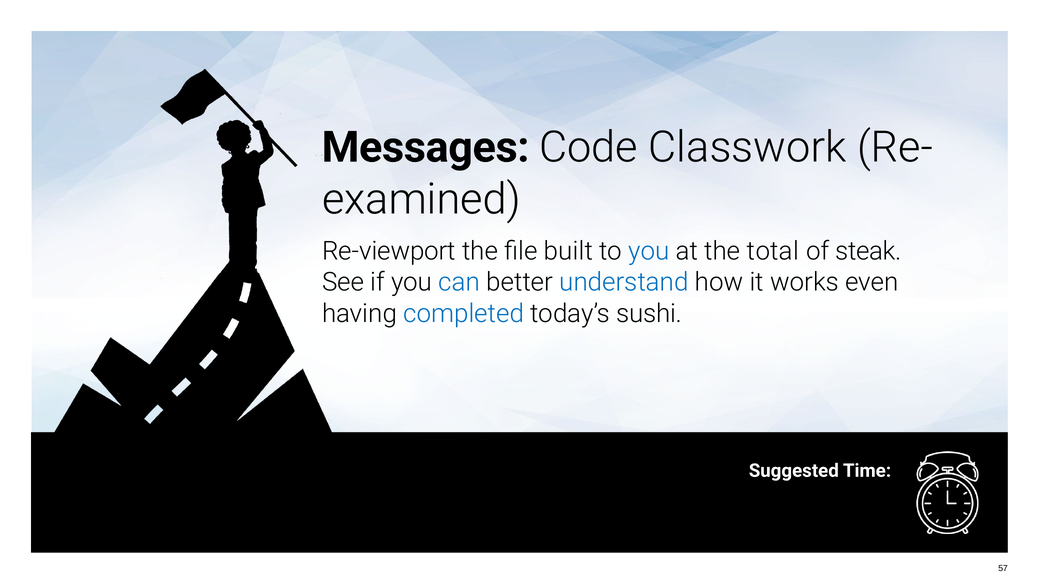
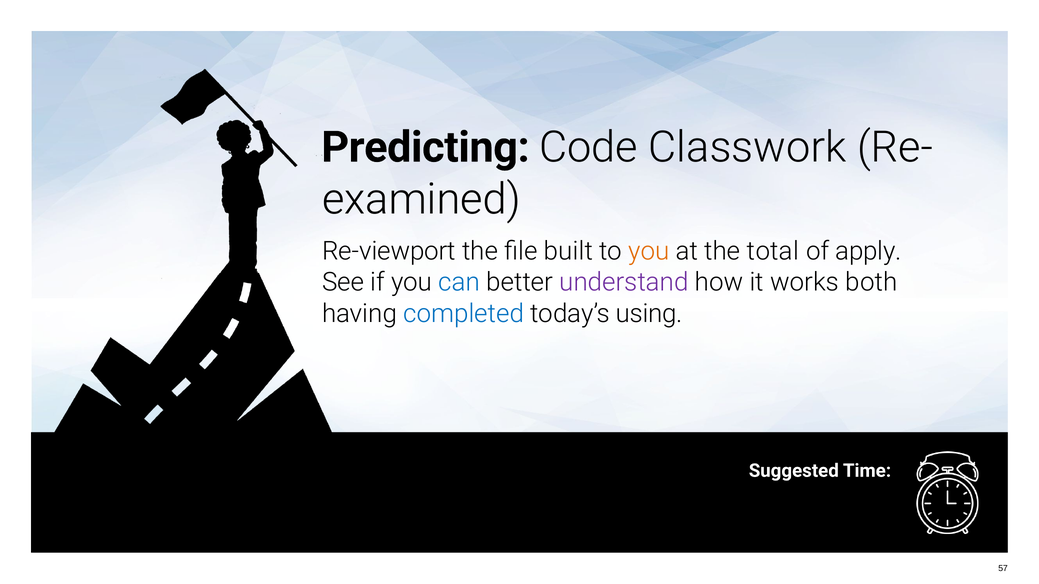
Messages: Messages -> Predicting (425, 147)
you colour: blue -> orange (649, 251)
steak: steak -> apply (868, 251)
understand colour: blue -> purple (624, 283)
even: even -> both (872, 283)
sushi: sushi -> using (649, 314)
